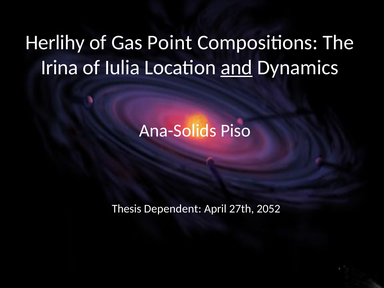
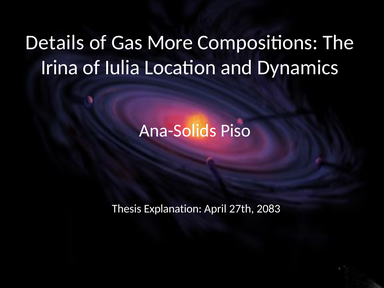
Herlihy: Herlihy -> Details (55, 43)
Point: Point -> More (170, 43)
and underline: present -> none (237, 68)
Dependent: Dependent -> Explanation (173, 209)
2052: 2052 -> 2083 (269, 209)
